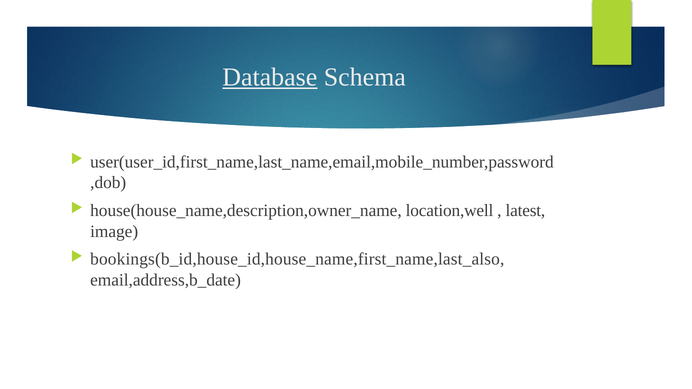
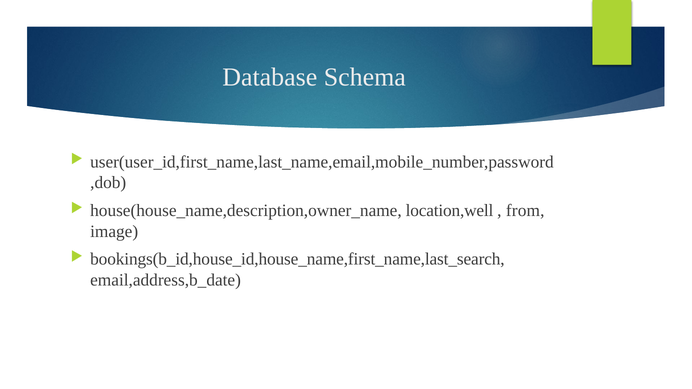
Database underline: present -> none (270, 77)
latest: latest -> from (525, 211)
bookings(b_id,house_id,house_name,first_name,last_also: bookings(b_id,house_id,house_name,first_name,last_also -> bookings(b_id,house_id,house_name,first_name,last_search (297, 259)
